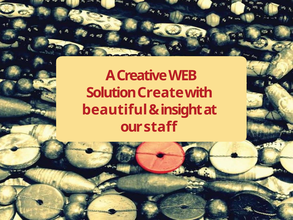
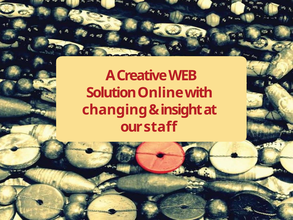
Create: Create -> Online (160, 93)
beautiful: beautiful -> changing (115, 110)
